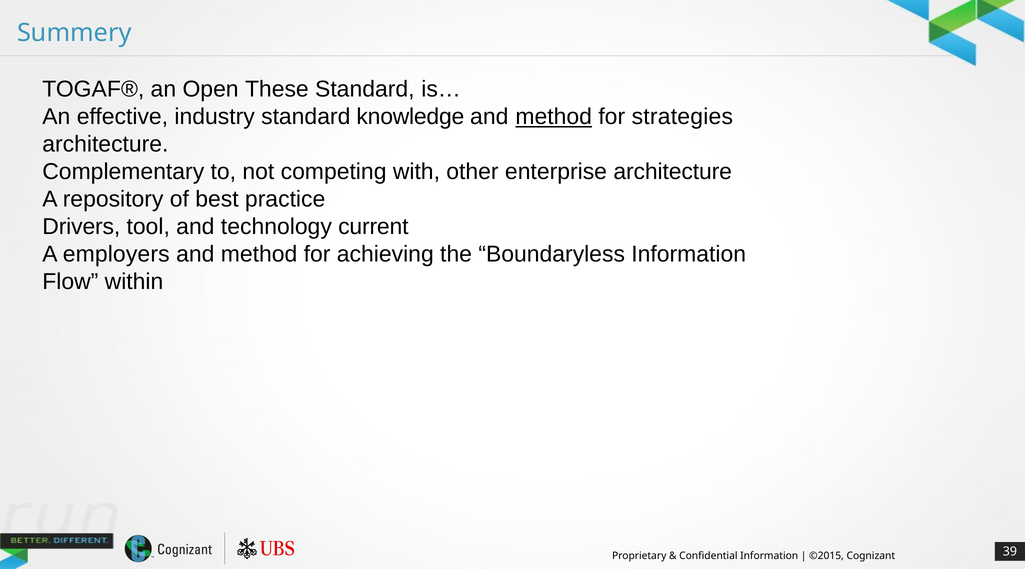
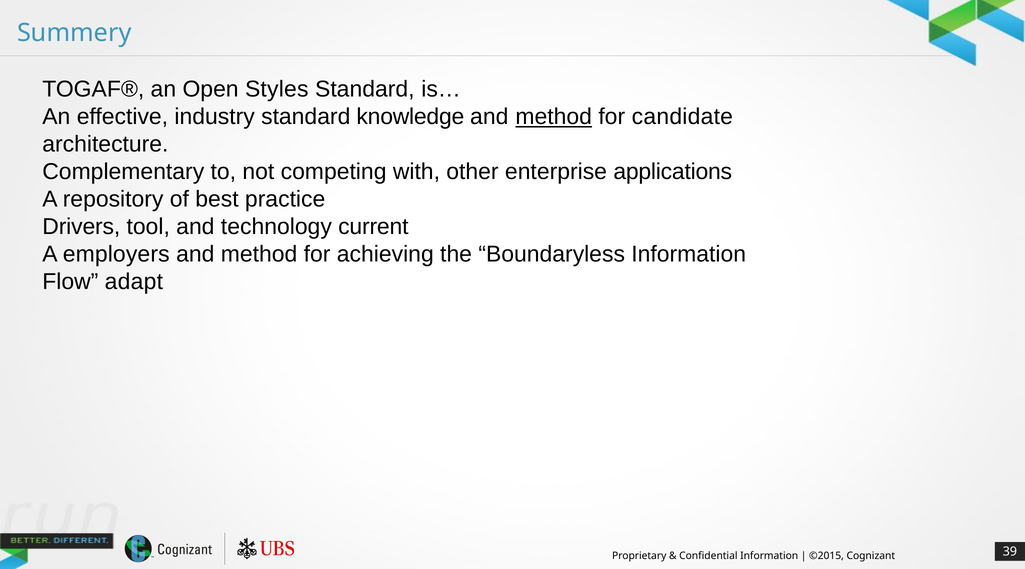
These: These -> Styles (277, 89)
strategies: strategies -> candidate (682, 117)
enterprise architecture: architecture -> applications (673, 172)
within: within -> adapt (134, 282)
